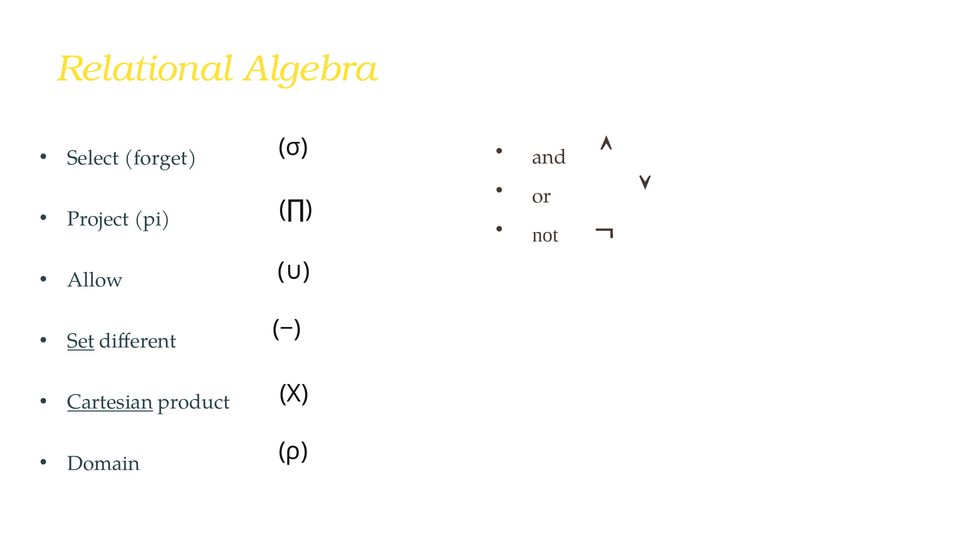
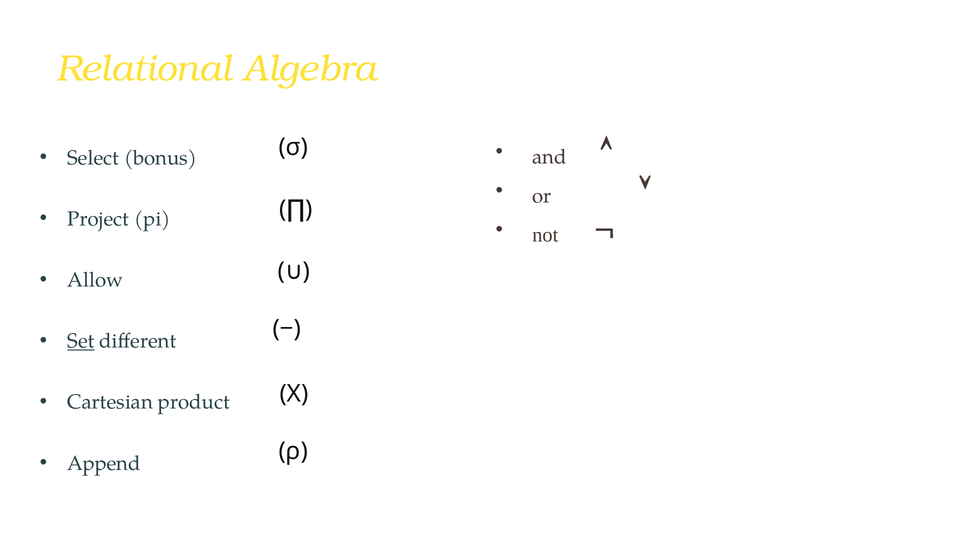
forget: forget -> bonus (161, 158)
Cartesian underline: present -> none (110, 402)
Domain: Domain -> Append (104, 463)
